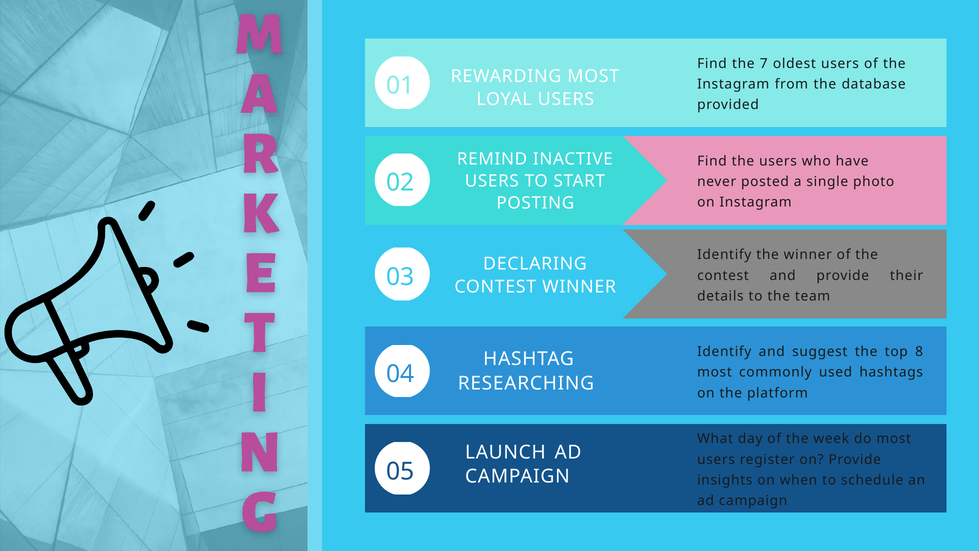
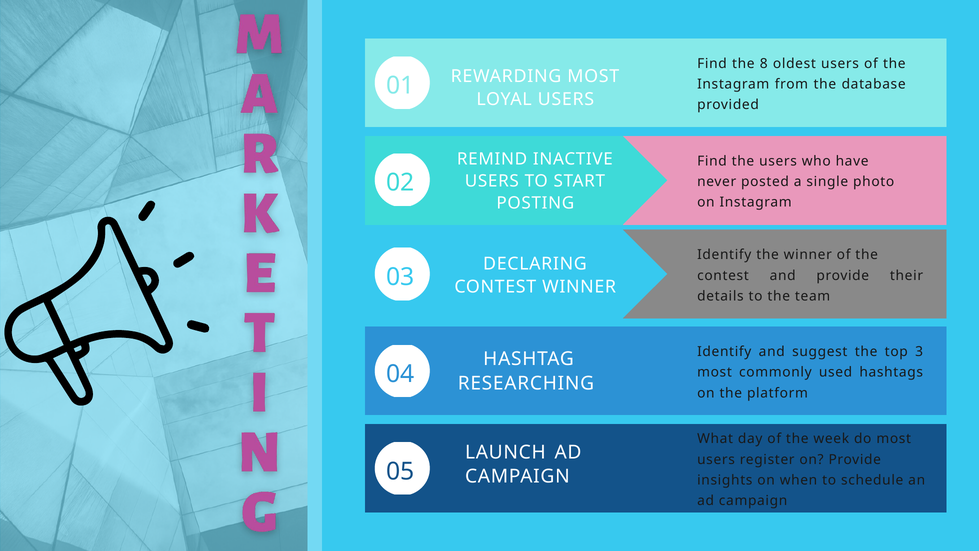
7: 7 -> 8 (764, 63)
8: 8 -> 3 (919, 352)
